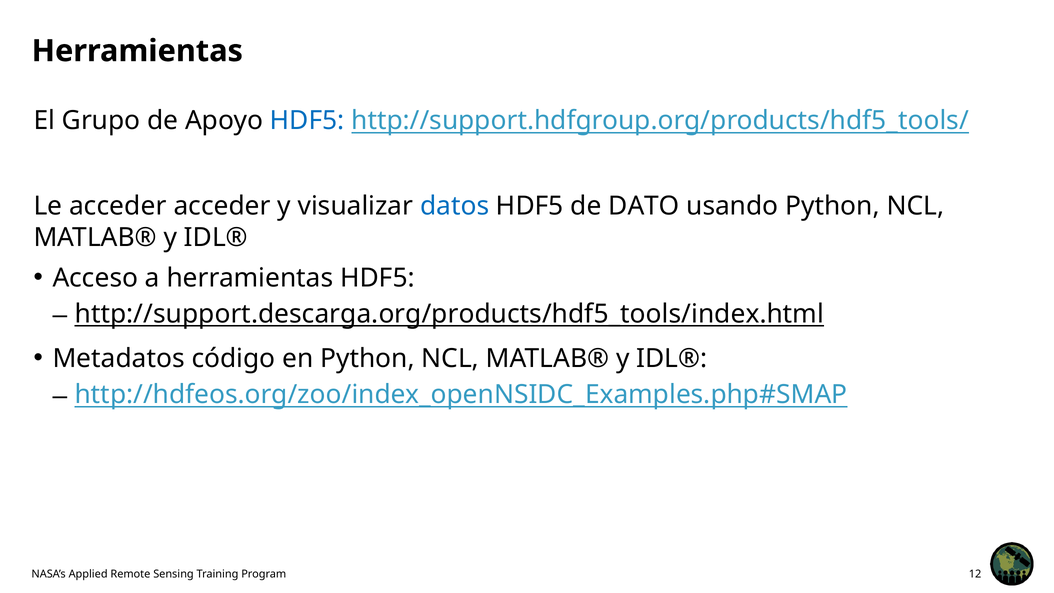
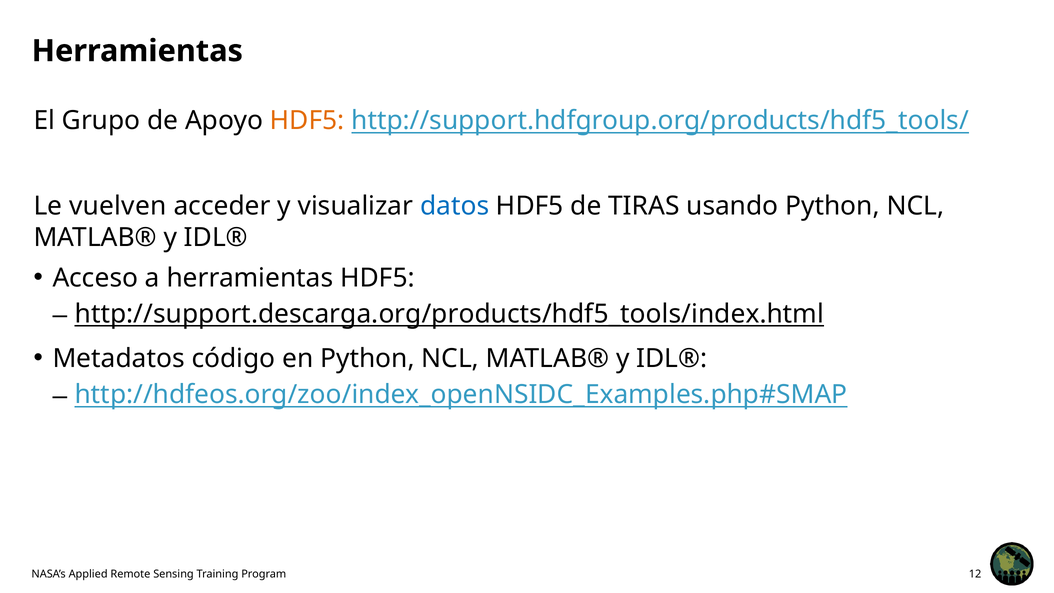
HDF5 colour: blue -> orange (307, 121)
Le acceder: acceder -> vuelven (118, 206)
DATO: DATO -> TIRAS (644, 206)
